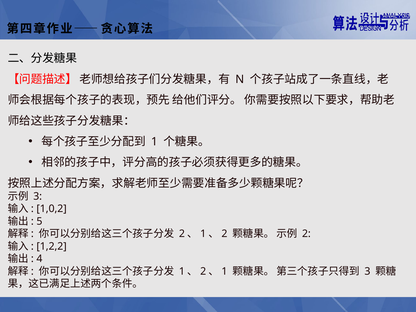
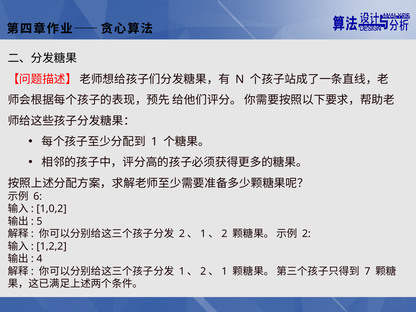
3: 3 -> 6 (38, 196)
3: 3 -> 7 (367, 271)
